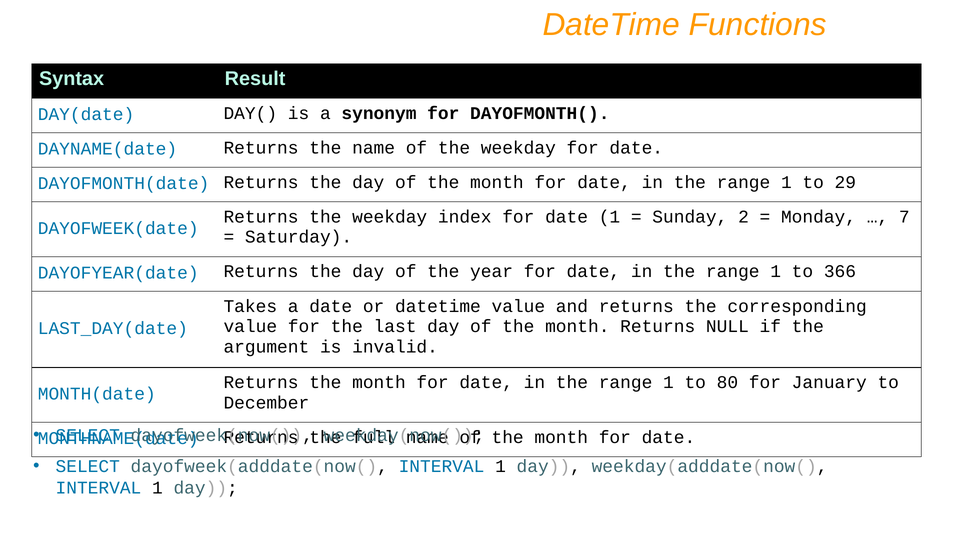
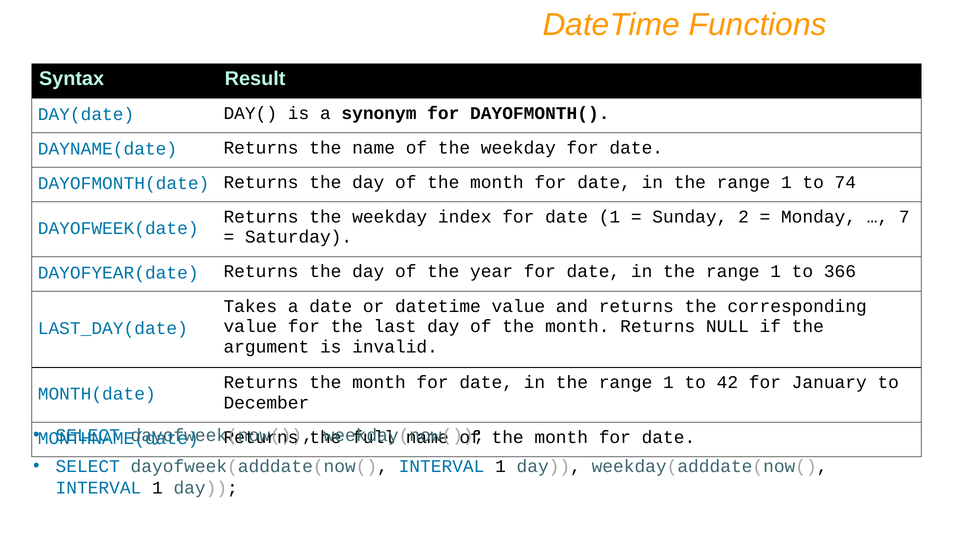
29: 29 -> 74 (845, 182)
80: 80 -> 42 (727, 382)
